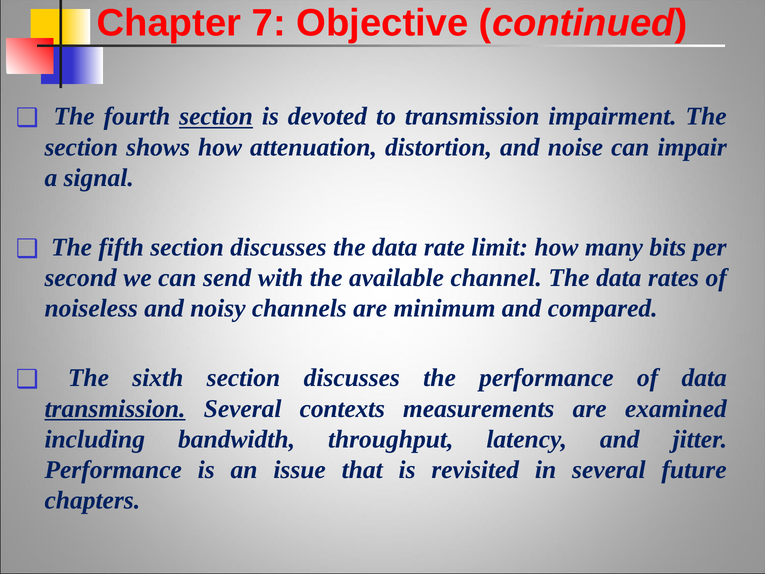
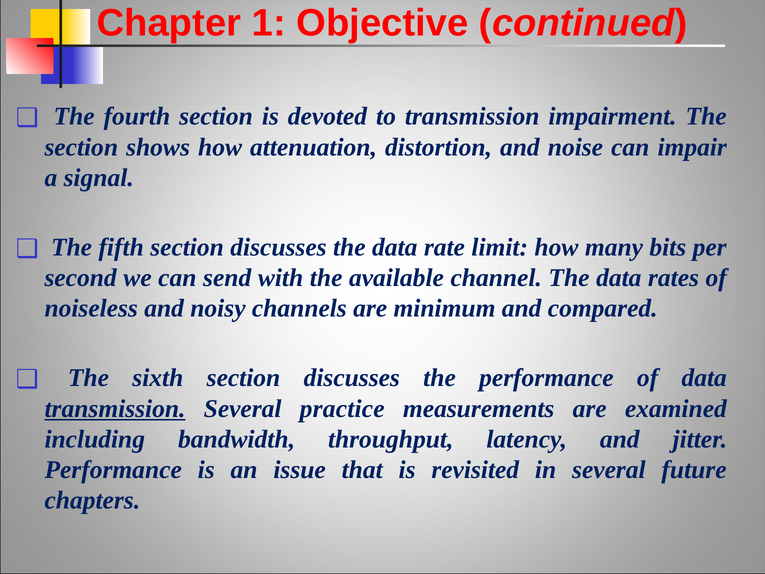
7: 7 -> 1 (269, 23)
section underline: present -> none (216, 117)
contexts: contexts -> practice (342, 408)
